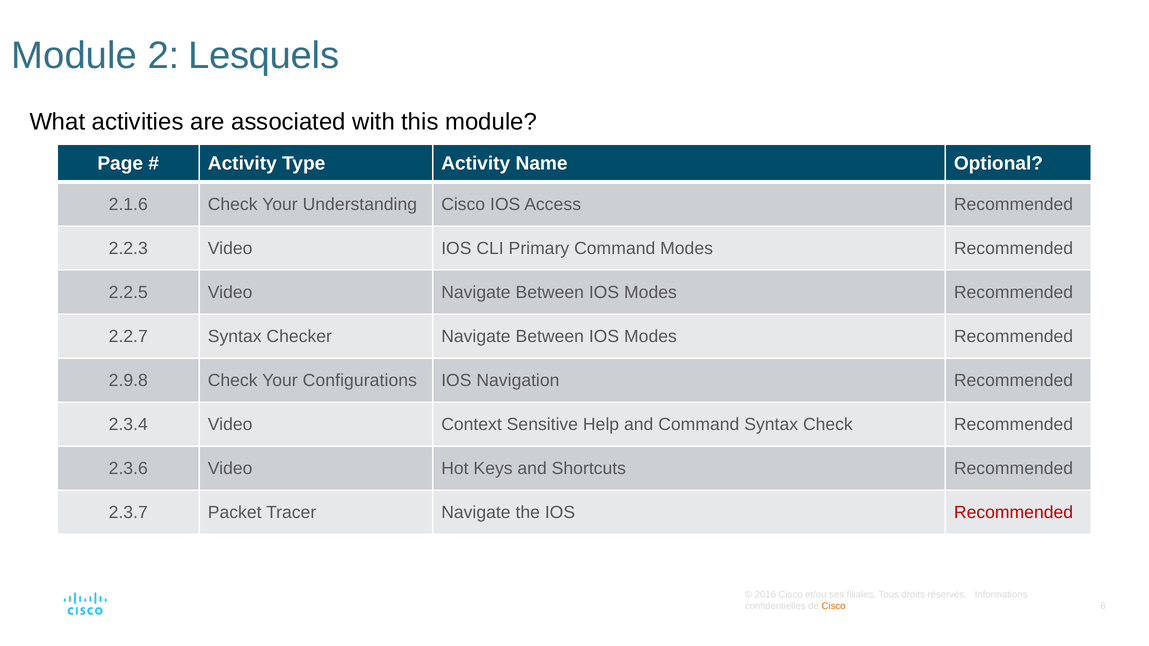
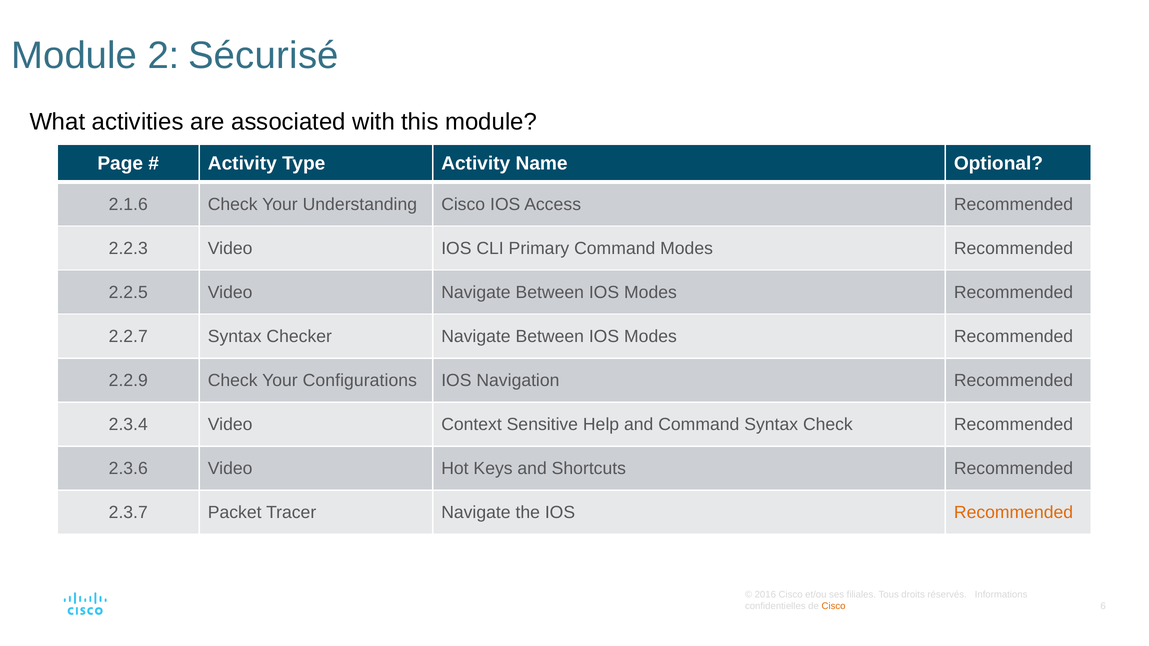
Lesquels: Lesquels -> Sécurisé (263, 55)
2.9.8: 2.9.8 -> 2.2.9 (128, 381)
Recommended colour: red -> orange (1014, 513)
